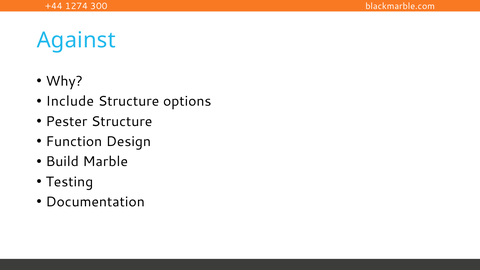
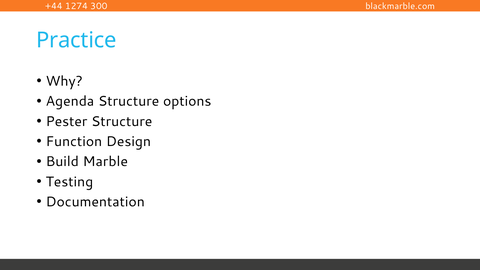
Against: Against -> Practice (76, 40)
Include: Include -> Agenda (70, 101)
